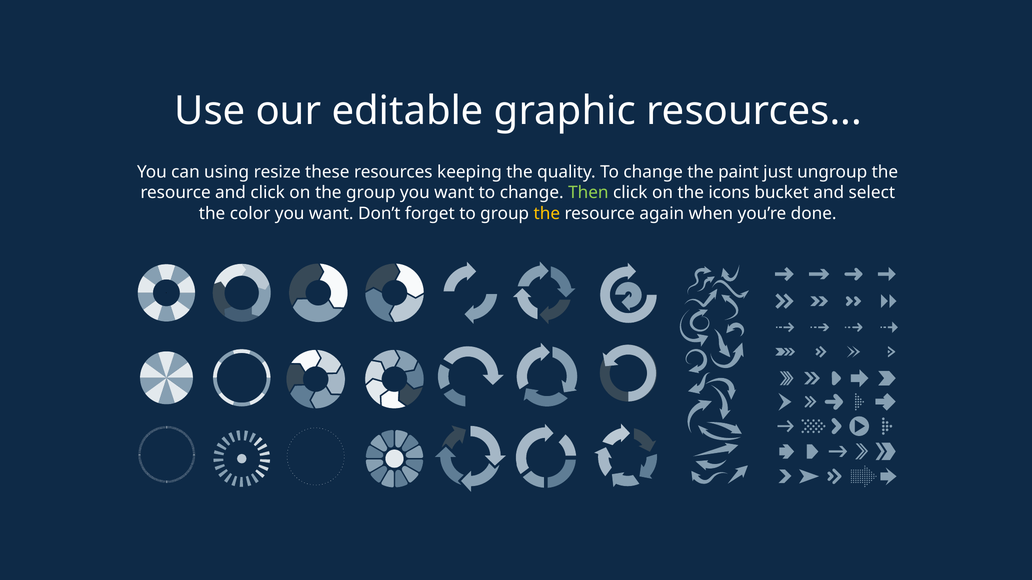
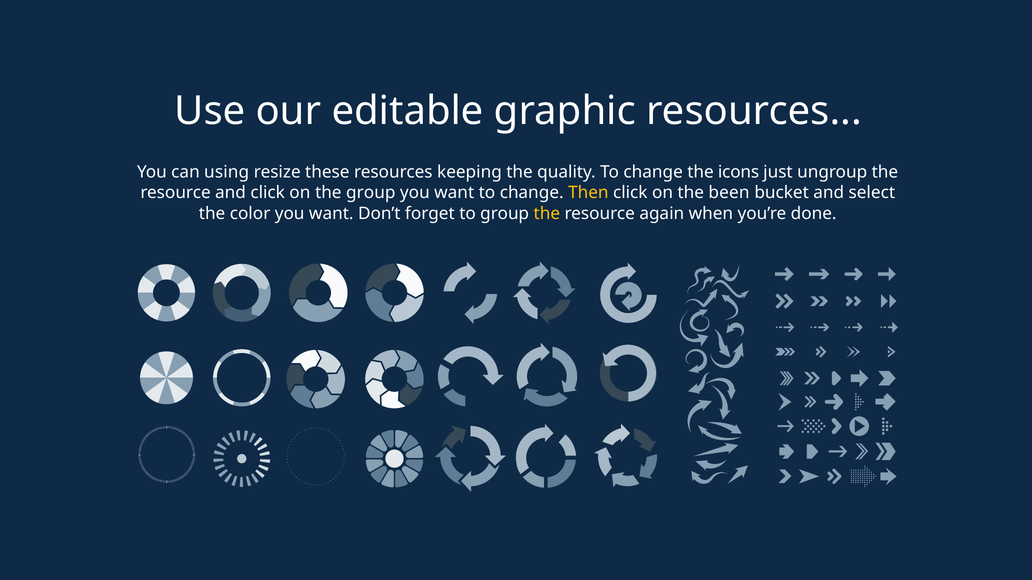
paint: paint -> icons (739, 172)
Then colour: light green -> yellow (588, 193)
icons: icons -> been (729, 193)
